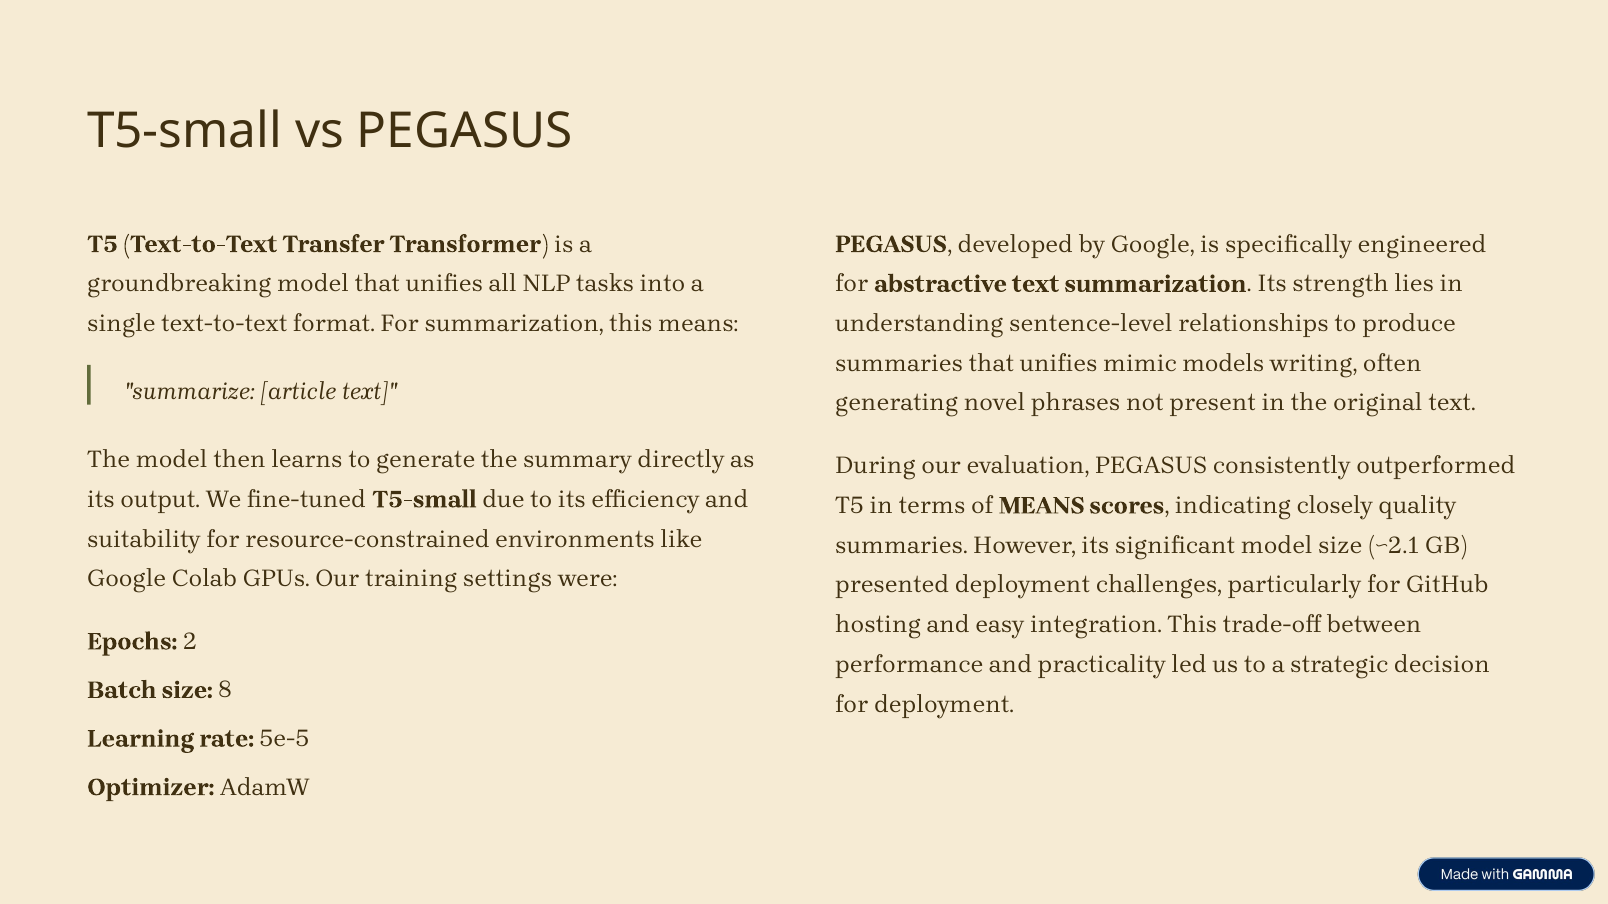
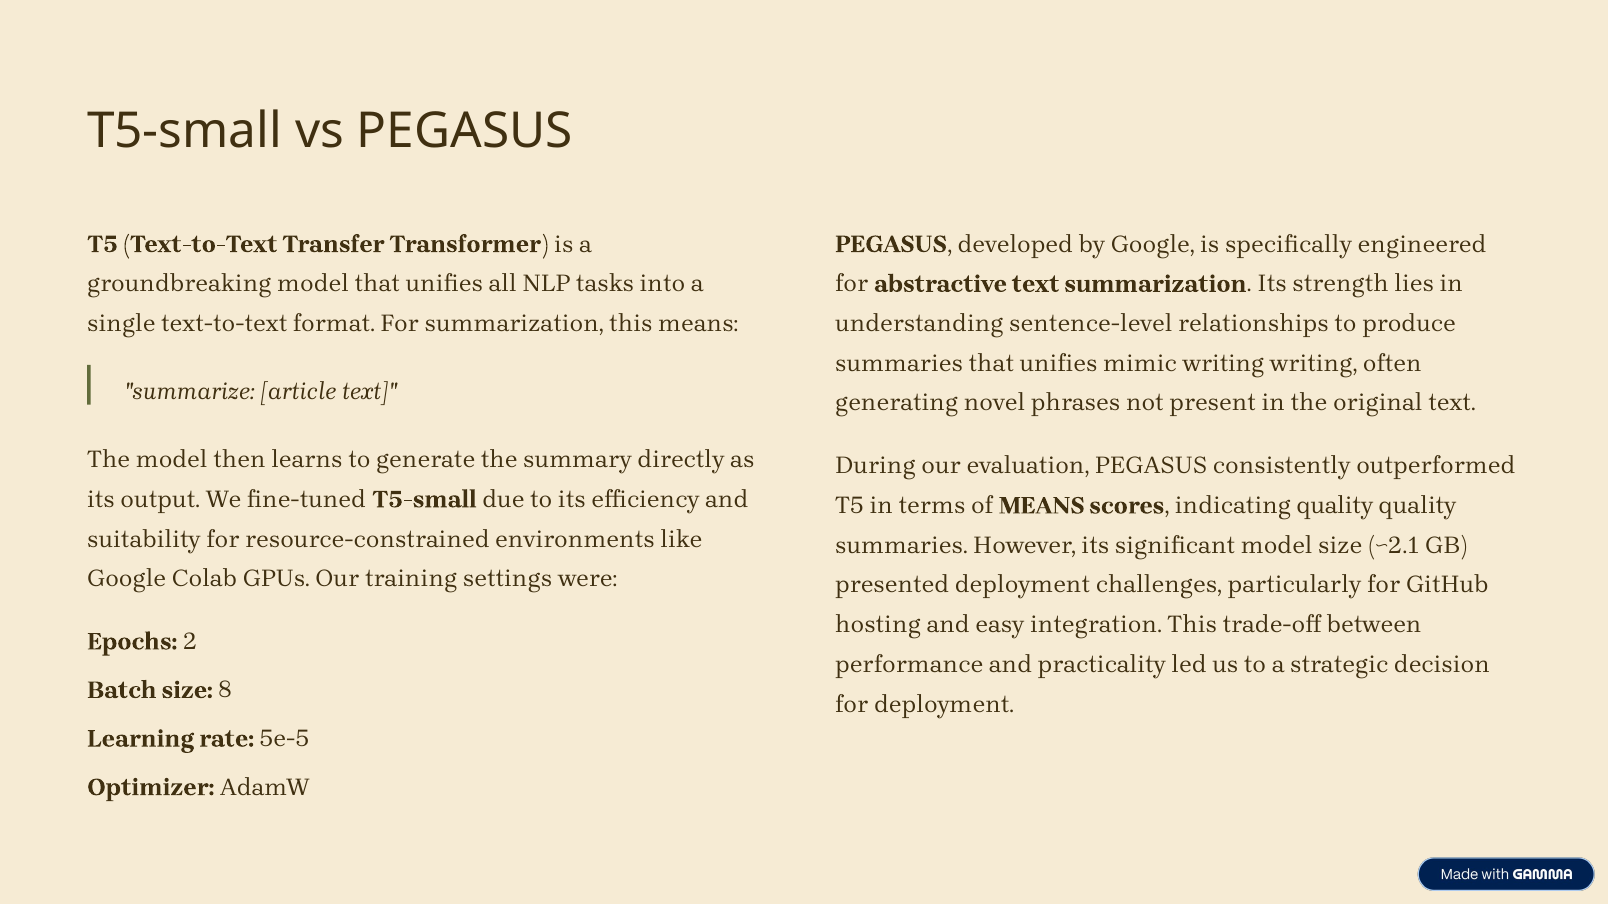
mimic models: models -> writing (1223, 363)
indicating closely: closely -> quality (1335, 506)
